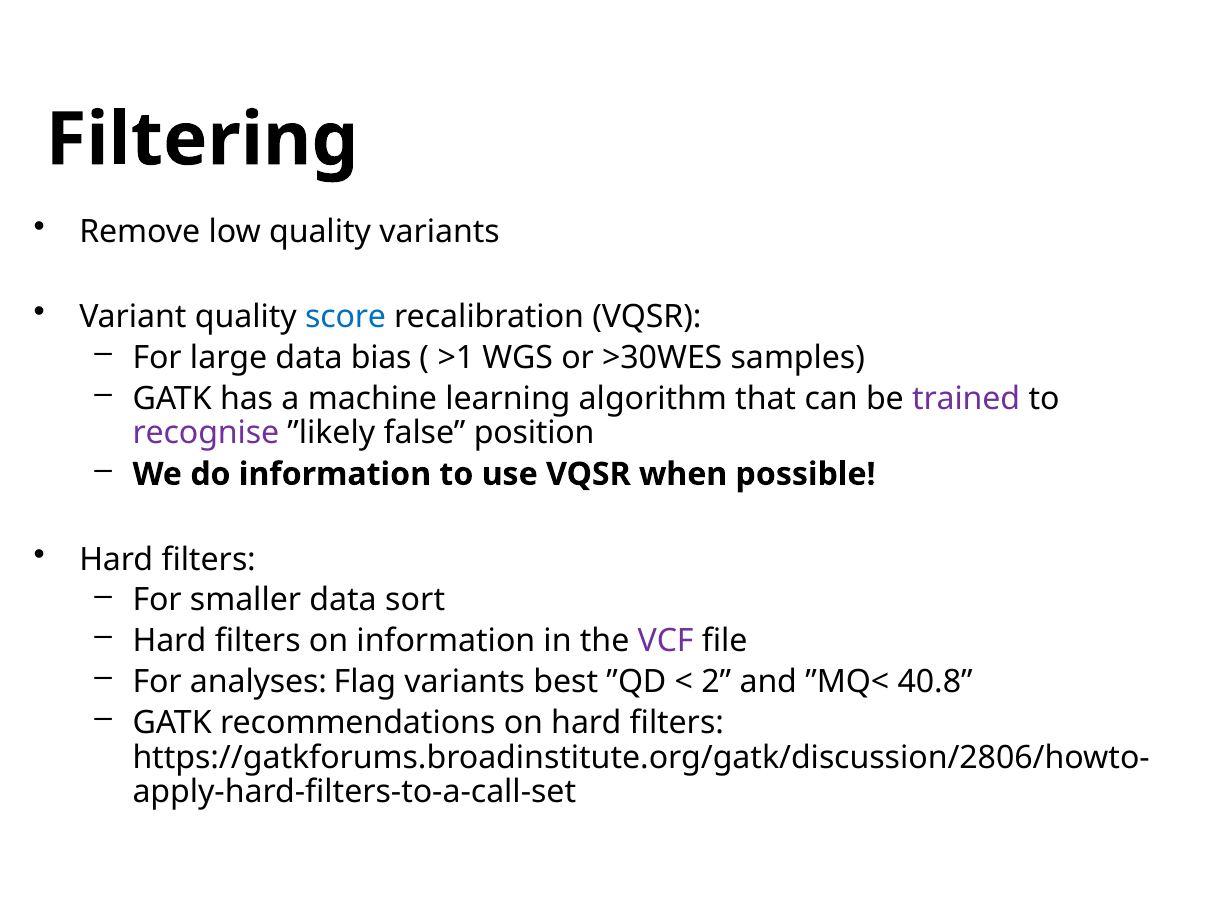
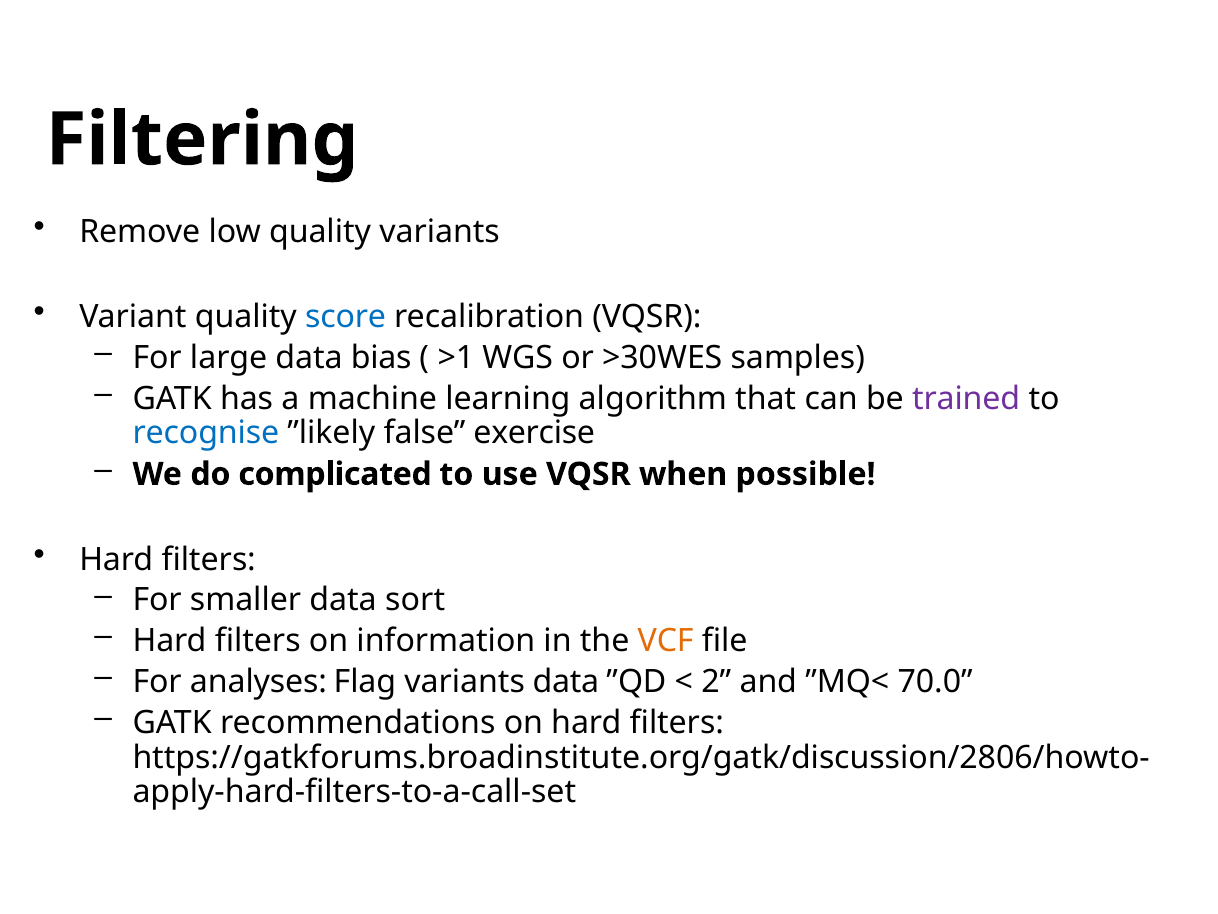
recognise colour: purple -> blue (206, 433)
position: position -> exercise (534, 433)
do information: information -> complicated (335, 474)
VCF colour: purple -> orange (666, 641)
variants best: best -> data (566, 682)
40.8: 40.8 -> 70.0 (935, 682)
